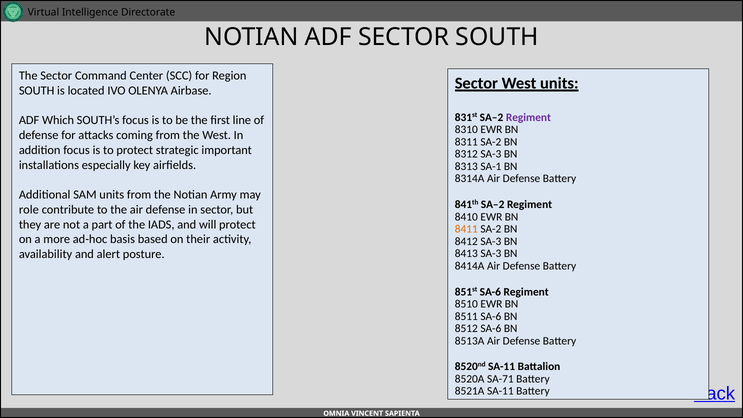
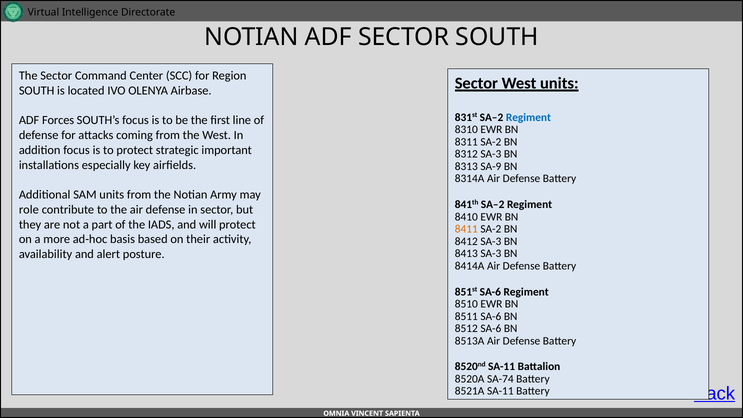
Regiment colour: purple -> blue (528, 117)
Which: Which -> Forces (58, 120)
SA-1: SA-1 -> SA-9 (491, 166)
SA-71: SA-71 -> SA-74 (500, 379)
